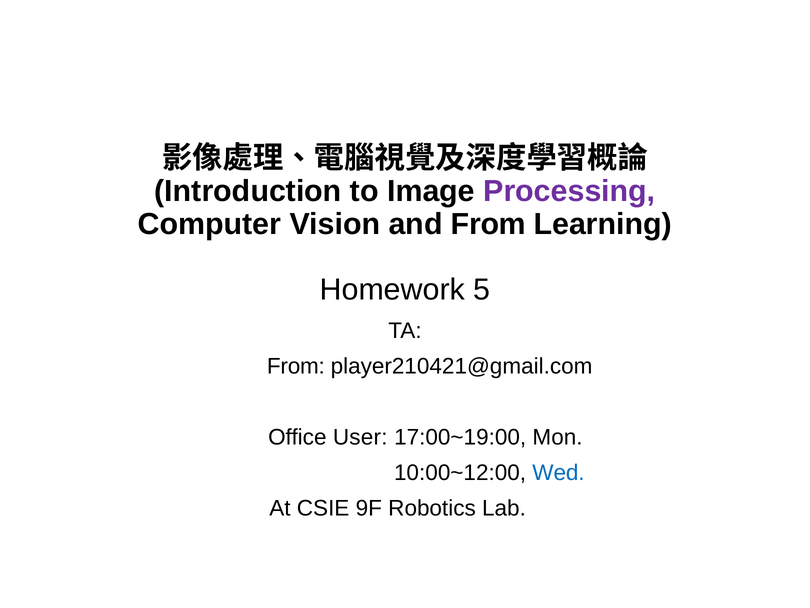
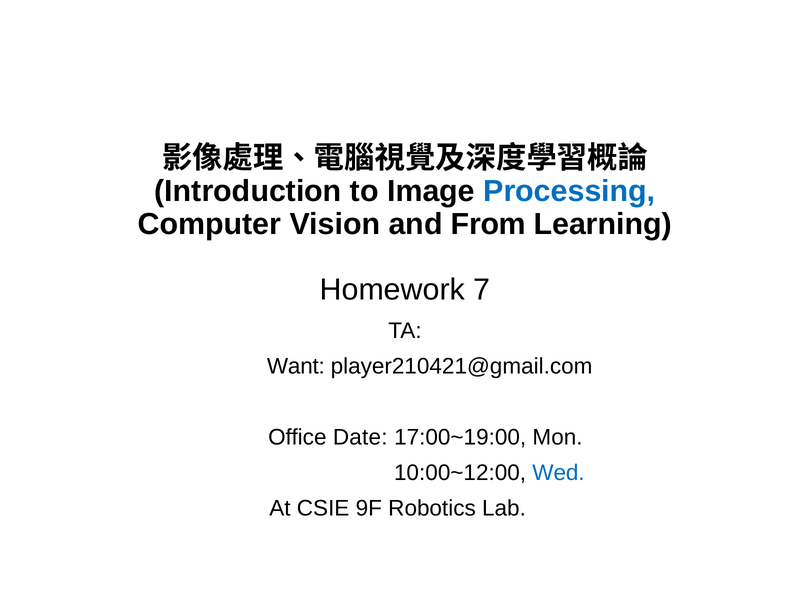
Processing colour: purple -> blue (569, 191)
5: 5 -> 7 (482, 289)
From: From -> Want (296, 366)
User: User -> Date (360, 437)
